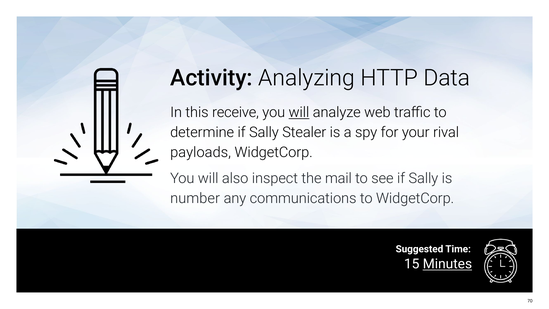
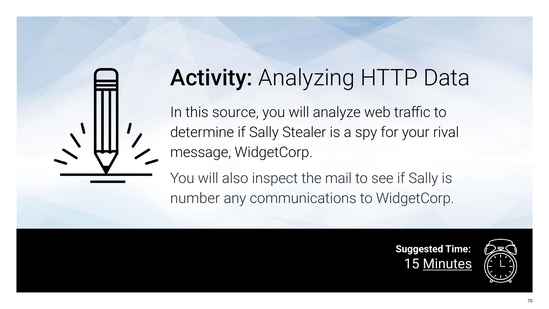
receive: receive -> source (235, 112)
will underline: present -> none (299, 112)
payloads: payloads -> message (201, 152)
